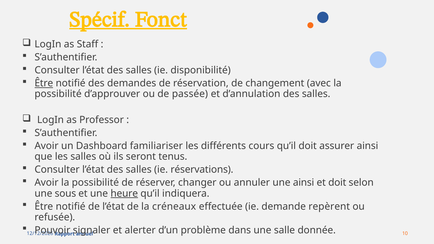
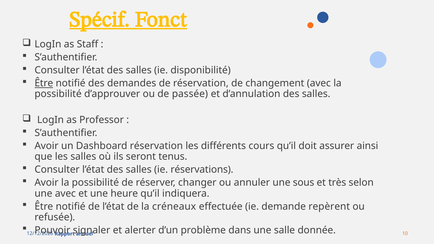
Dashboard familiariser: familiariser -> réservation (156, 146)
une ainsi: ainsi -> sous (304, 183)
et doit: doit -> très (337, 183)
une sous: sous -> avec (65, 194)
heure underline: present -> none (124, 194)
